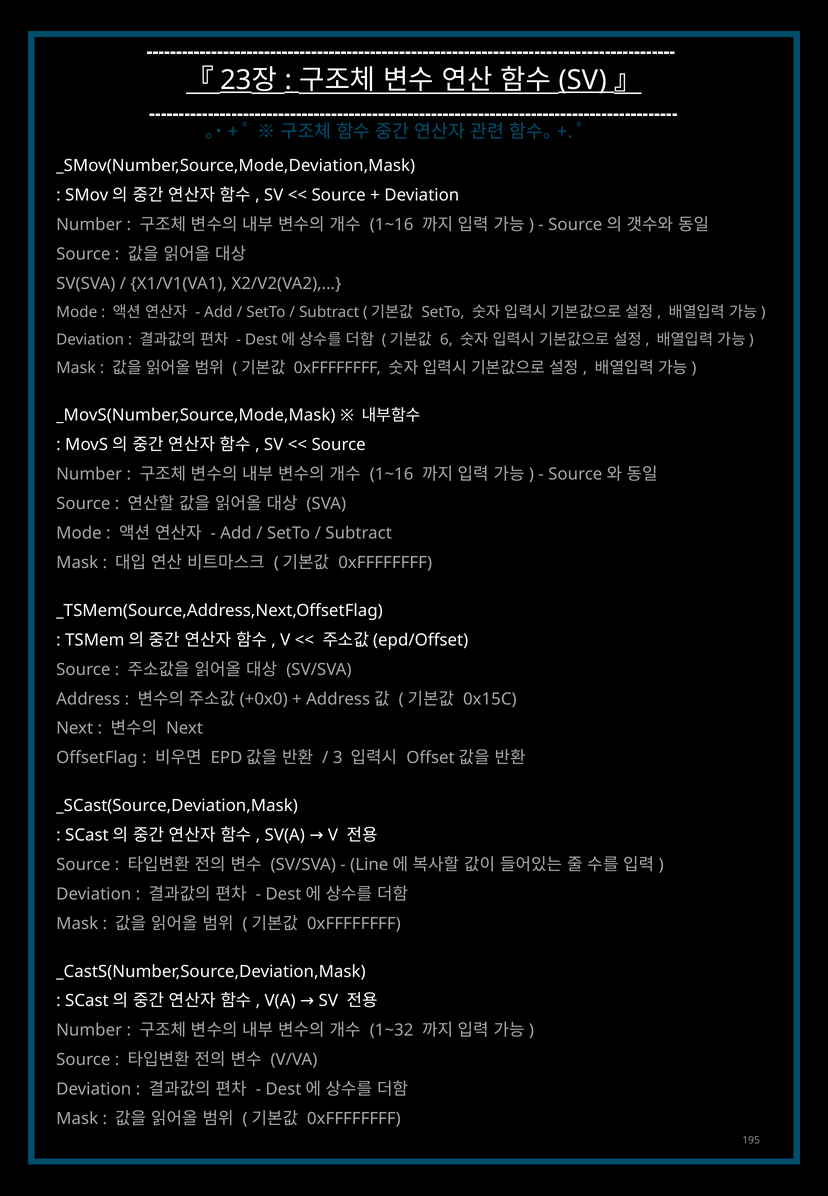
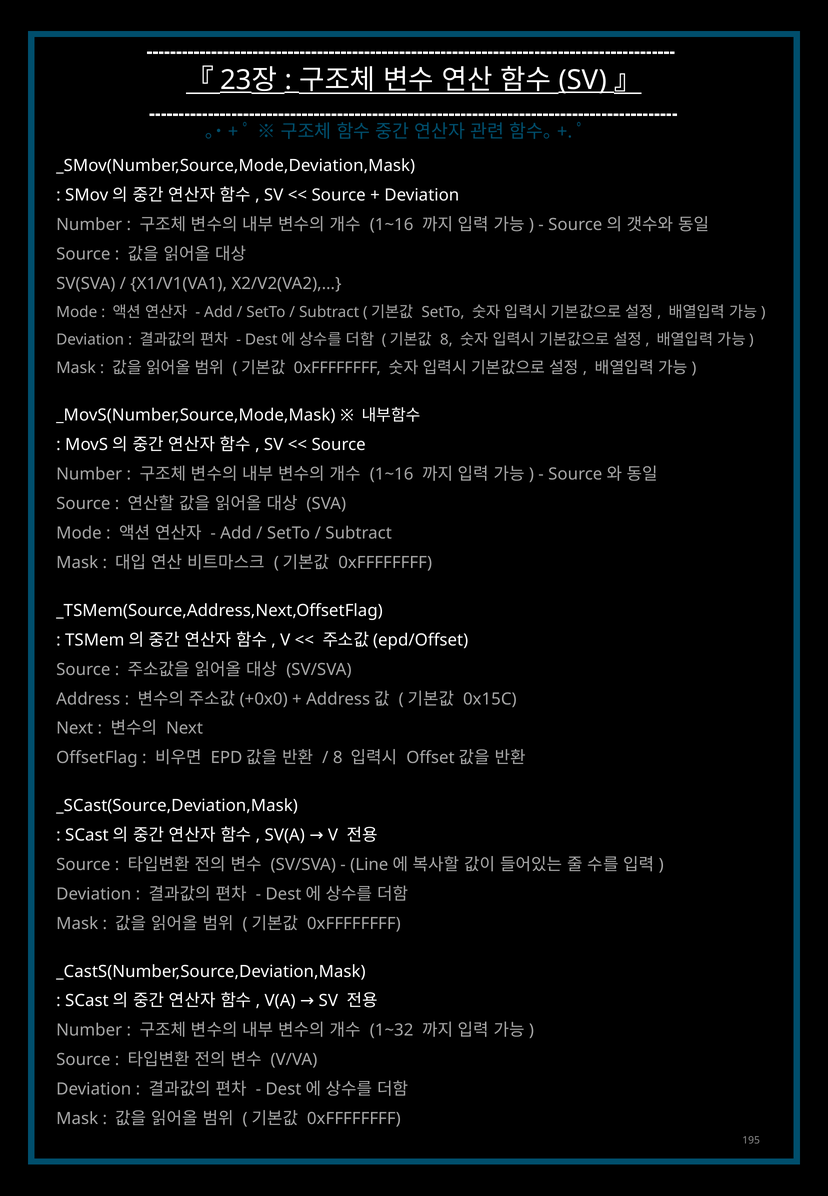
6: 6 -> 8 (446, 340)
3: 3 -> 8 (338, 758)
